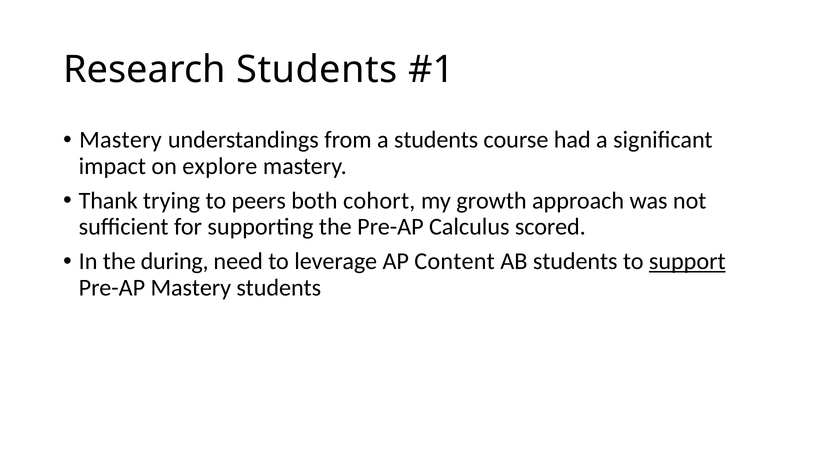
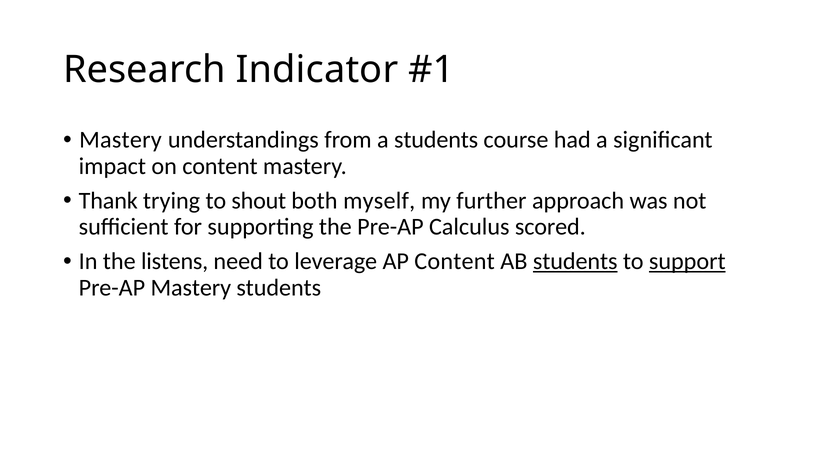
Research Students: Students -> Indicator (317, 70)
on explore: explore -> content (220, 166)
peers: peers -> shout (259, 201)
cohort: cohort -> myself (379, 201)
growth: growth -> further (491, 201)
during: during -> listens (175, 262)
students underline: none -> present (575, 262)
